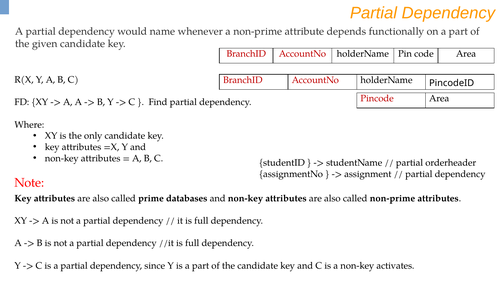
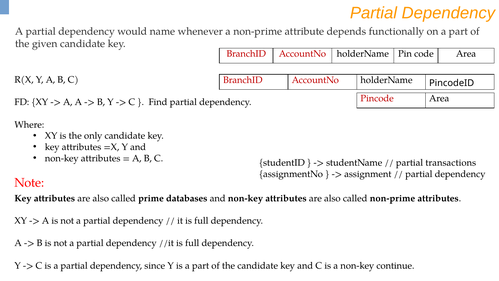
orderheader: orderheader -> transactions (451, 163)
activates: activates -> continue (395, 265)
